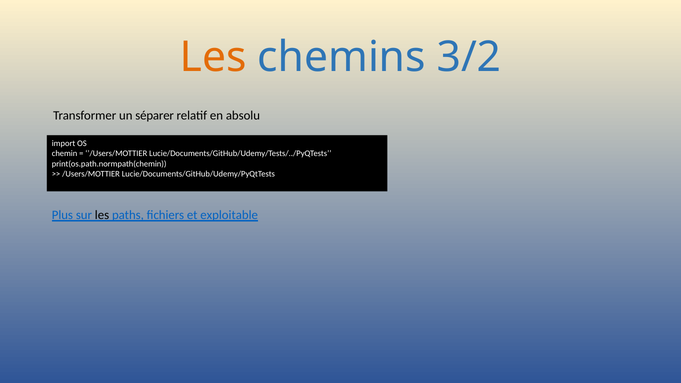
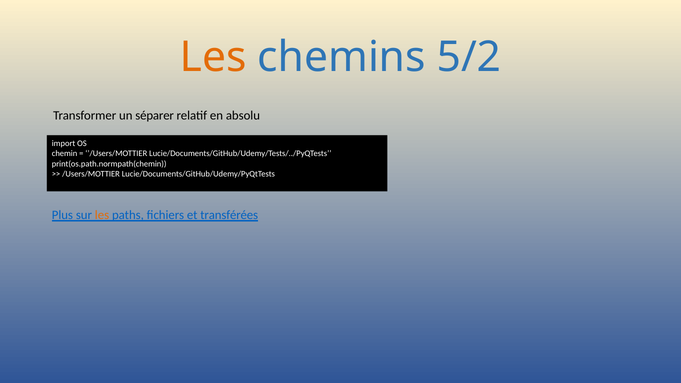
3/2: 3/2 -> 5/2 (469, 57)
les colour: black -> orange (102, 215)
exploitable: exploitable -> transférées (229, 215)
